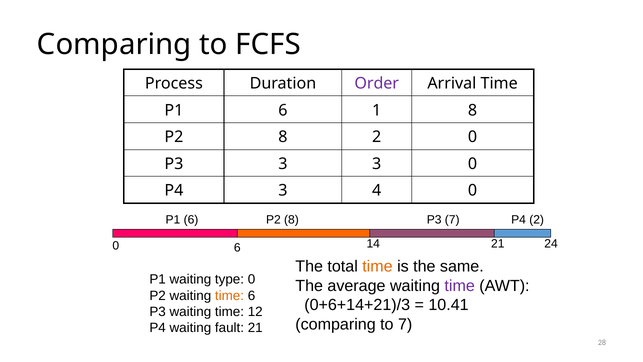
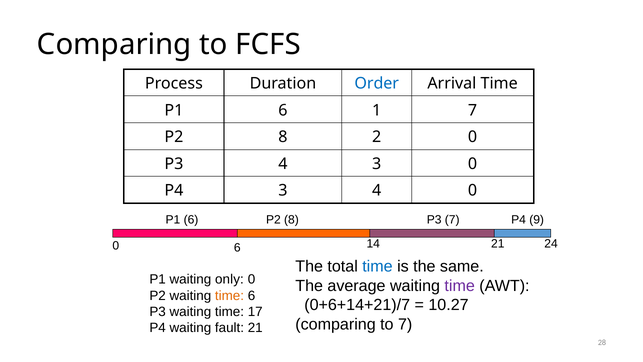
Order colour: purple -> blue (377, 83)
1 8: 8 -> 7 (473, 110)
P3 3: 3 -> 4 (283, 164)
P4 2: 2 -> 9 (537, 219)
time colour: orange -> blue (377, 266)
type: type -> only (229, 279)
0+6+14+21)/3: 0+6+14+21)/3 -> 0+6+14+21)/7 (357, 305)
10.41: 10.41 -> 10.27 (449, 305)
12: 12 -> 17 (255, 311)
